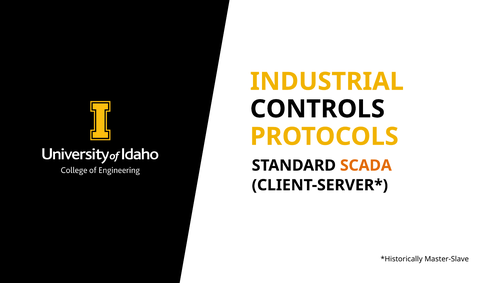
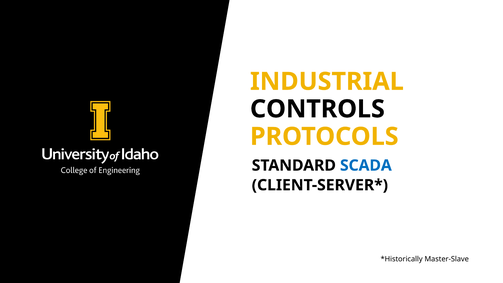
SCADA colour: orange -> blue (366, 165)
